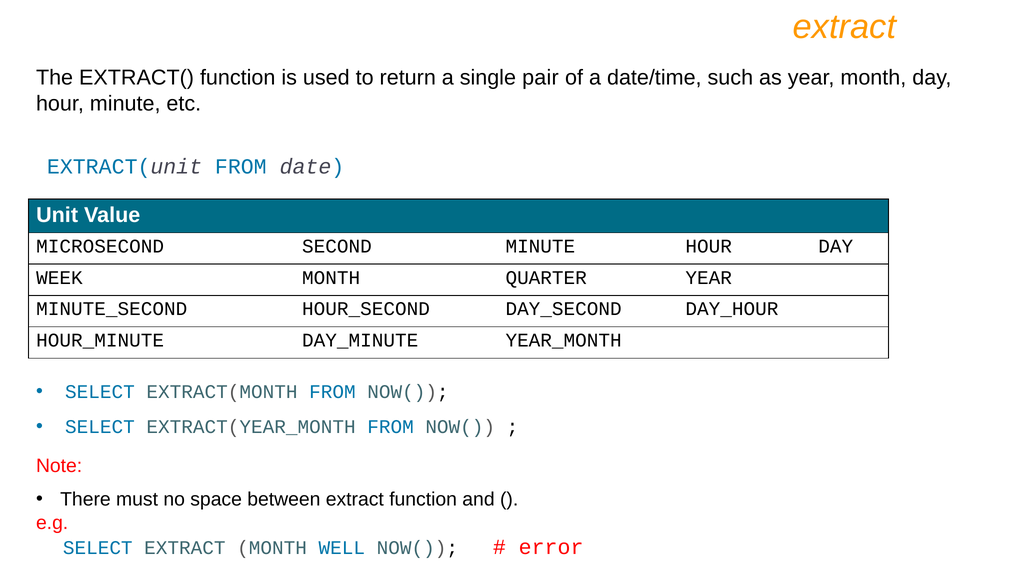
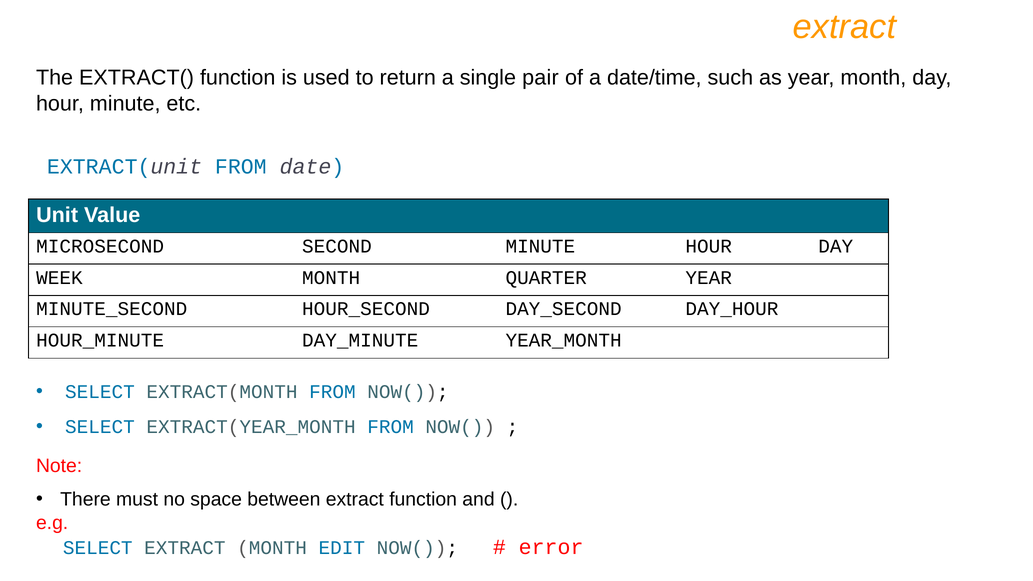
WELL: WELL -> EDIT (342, 548)
